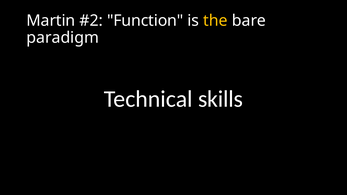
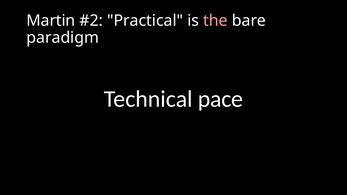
Function: Function -> Practical (145, 21)
the colour: yellow -> pink (215, 21)
skills: skills -> pace (221, 99)
